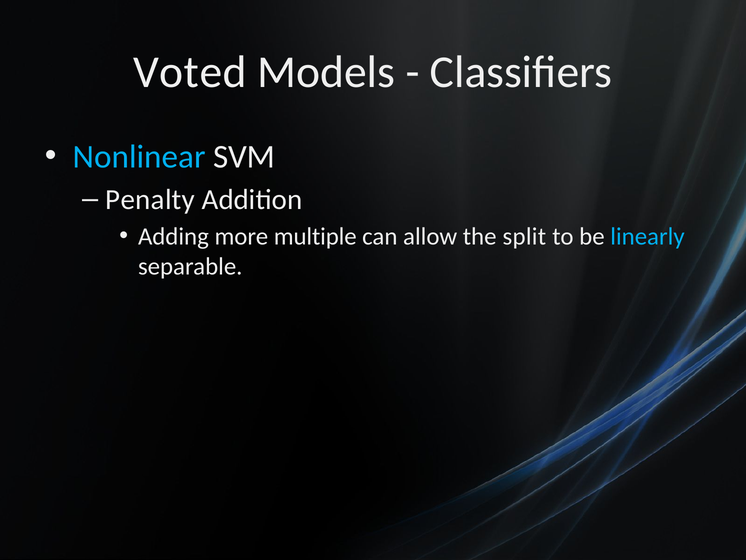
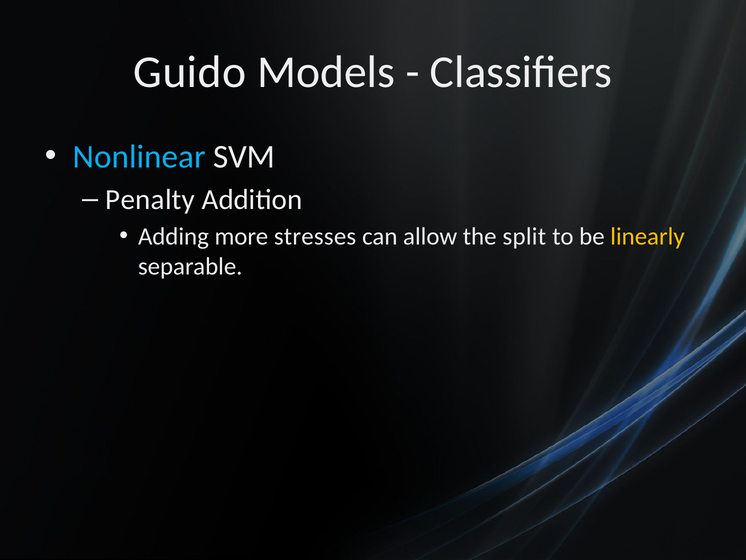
Voted: Voted -> Guido (190, 72)
multiple: multiple -> stresses (315, 236)
linearly colour: light blue -> yellow (647, 236)
